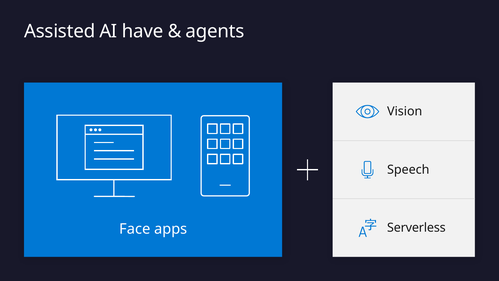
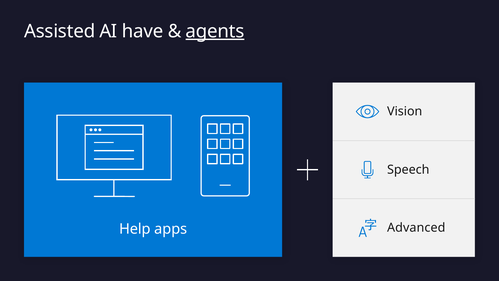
agents underline: none -> present (215, 31)
Serverless: Serverless -> Advanced (416, 227)
Face: Face -> Help (135, 229)
